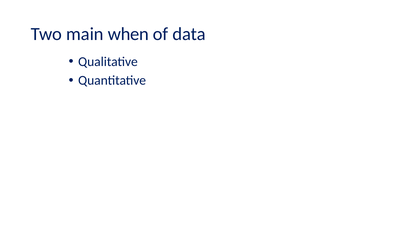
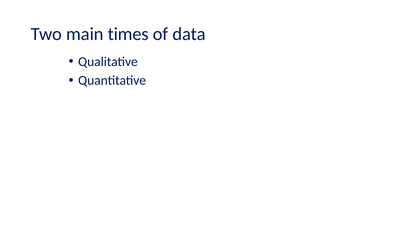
when: when -> times (128, 34)
